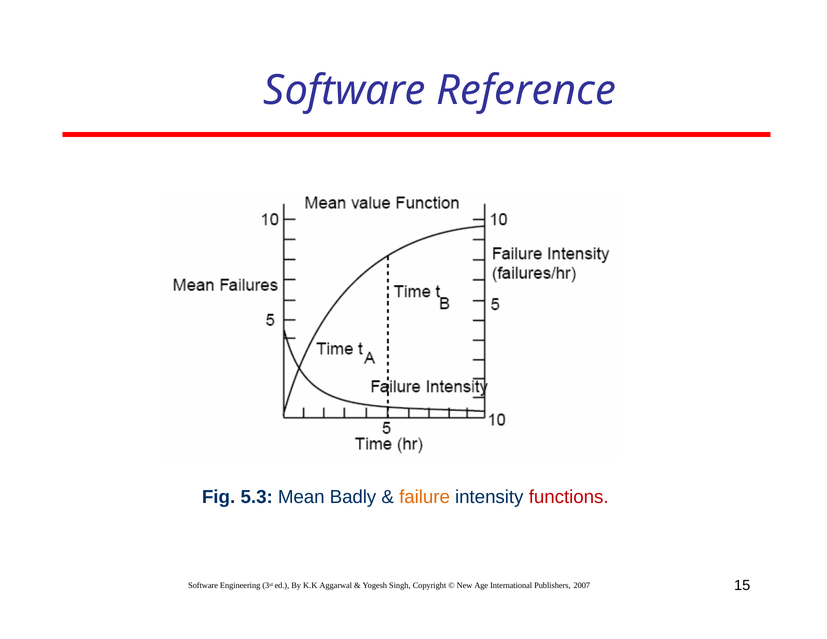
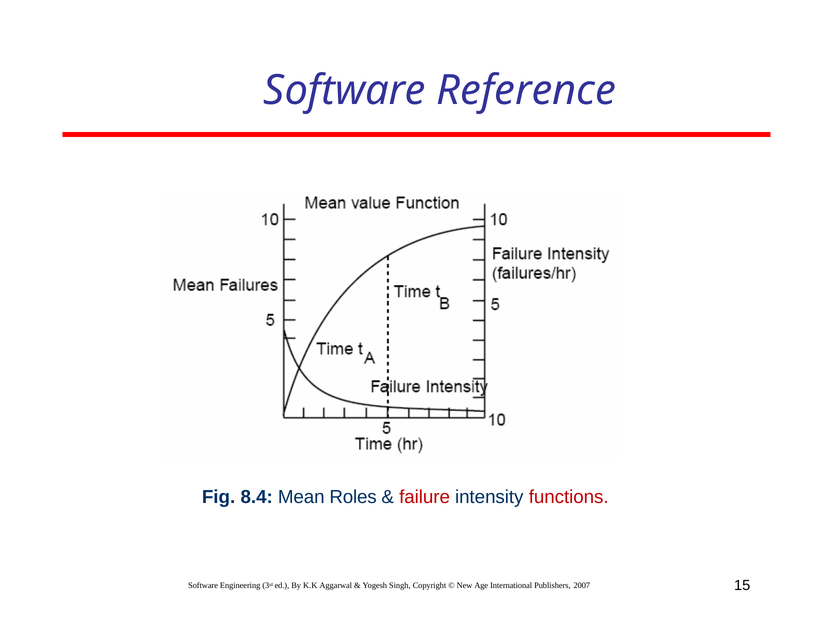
5.3: 5.3 -> 8.4 (257, 497)
Badly: Badly -> Roles (353, 497)
failure colour: orange -> red (425, 497)
